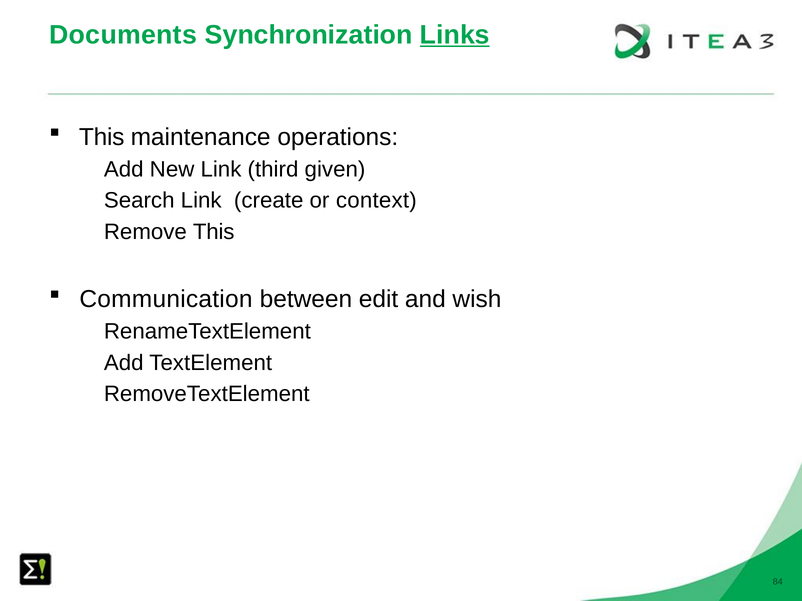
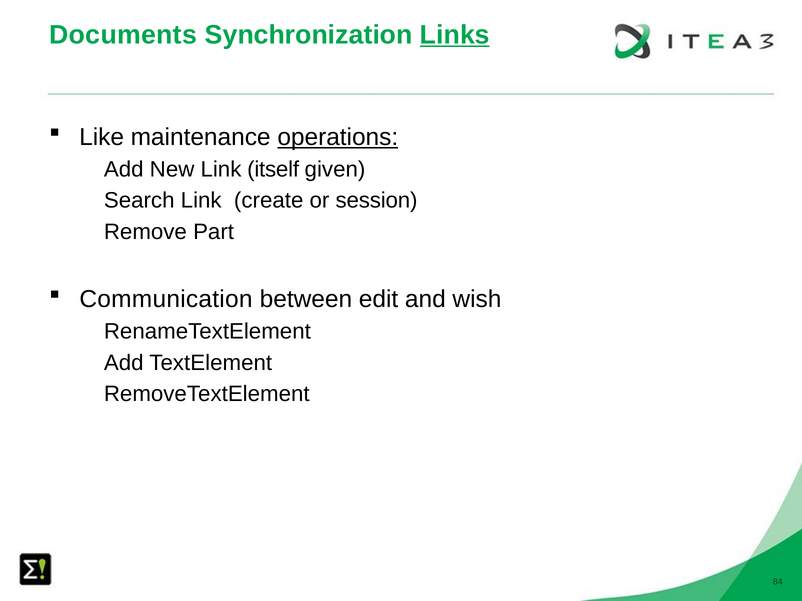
This: This -> Like (102, 137)
operations underline: none -> present (338, 137)
third: third -> itself (273, 170)
context: context -> session (377, 201)
Remove This: This -> Part (214, 232)
